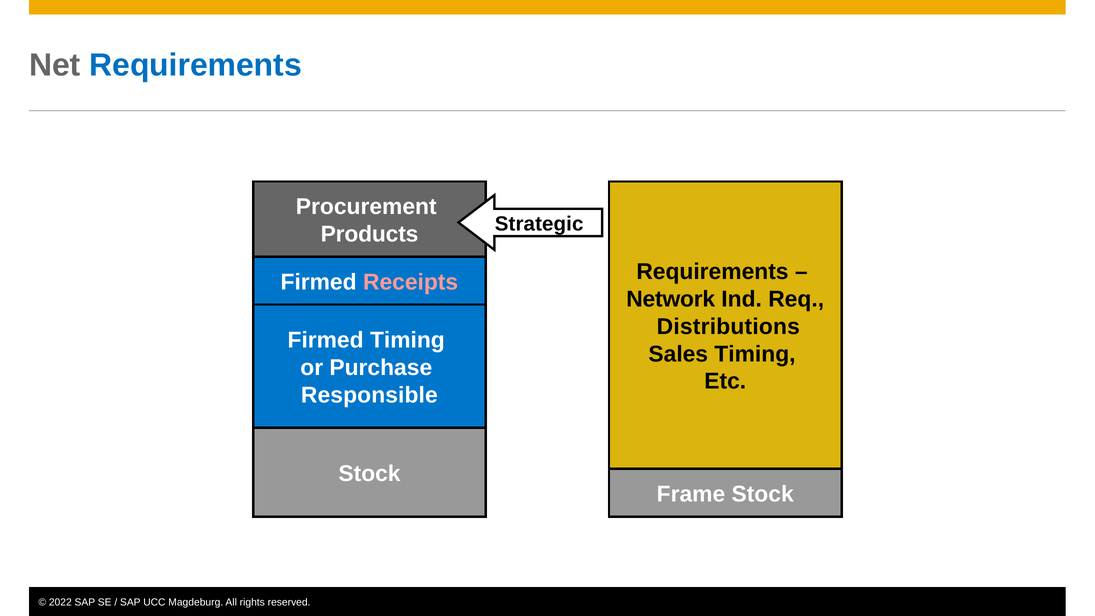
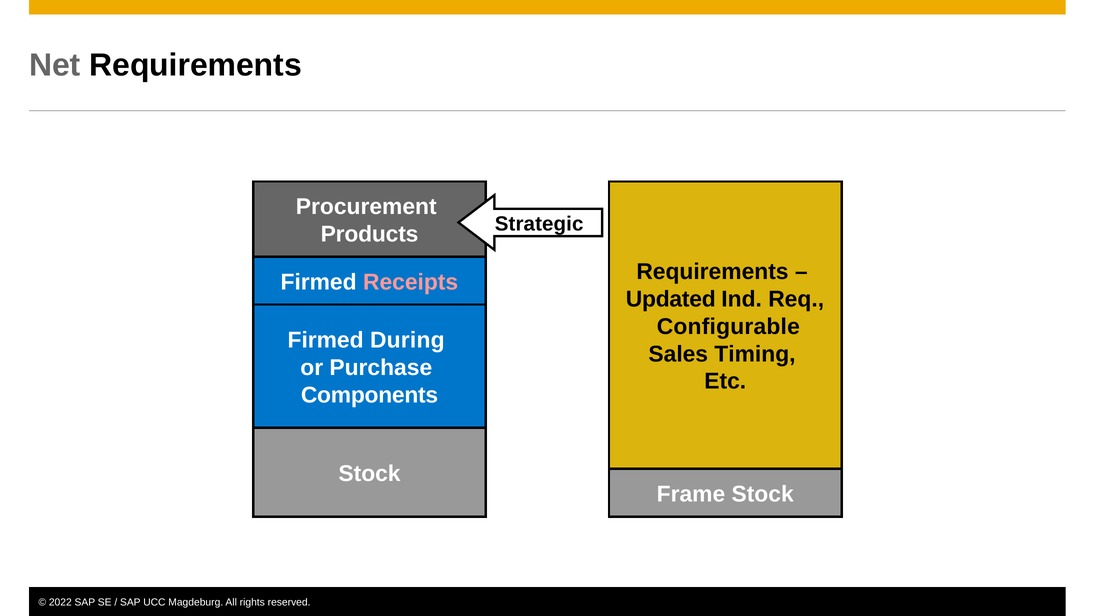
Requirements colour: blue -> black (196, 65)
Network: Network -> Updated (671, 299)
Distributions: Distributions -> Configurable (728, 327)
Firmed Timing: Timing -> During (407, 340)
Responsible: Responsible -> Components (370, 395)
